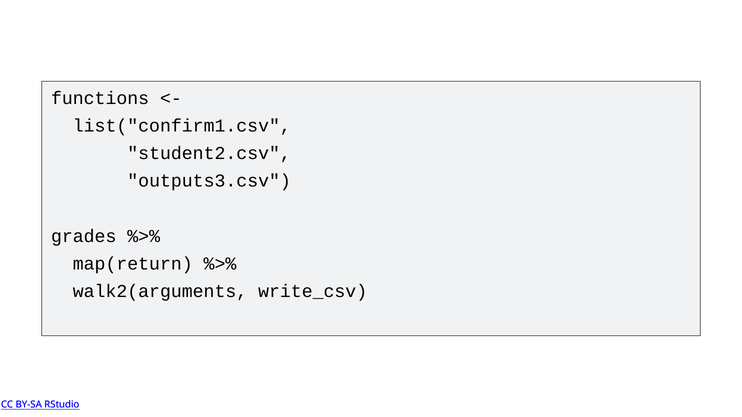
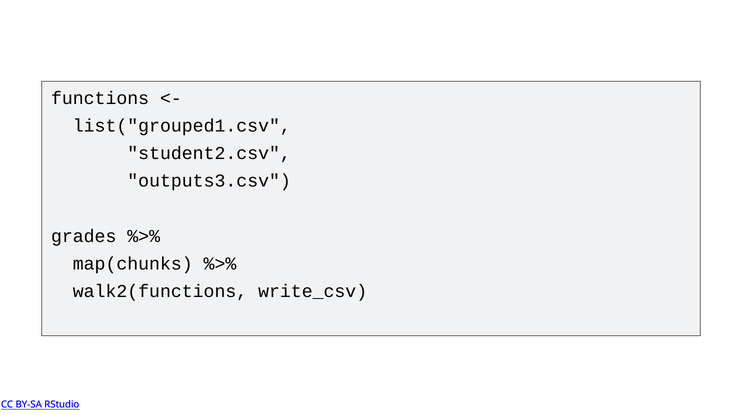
list("confirm1.csv: list("confirm1.csv -> list("grouped1.csv (182, 126)
map(return: map(return -> map(chunks (133, 264)
walk2(arguments: walk2(arguments -> walk2(functions (160, 291)
